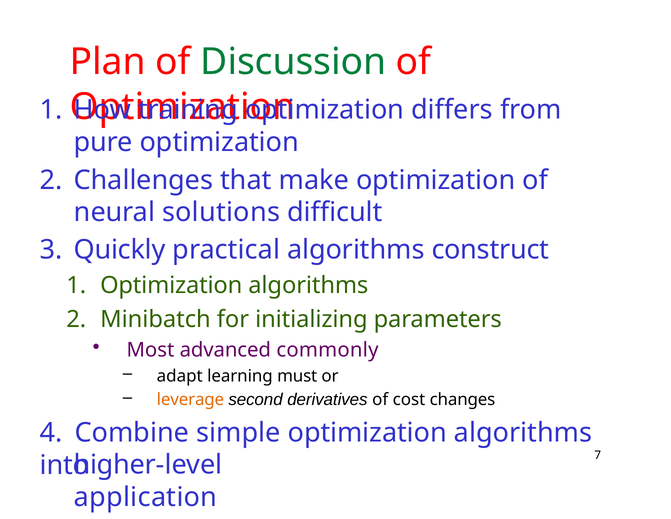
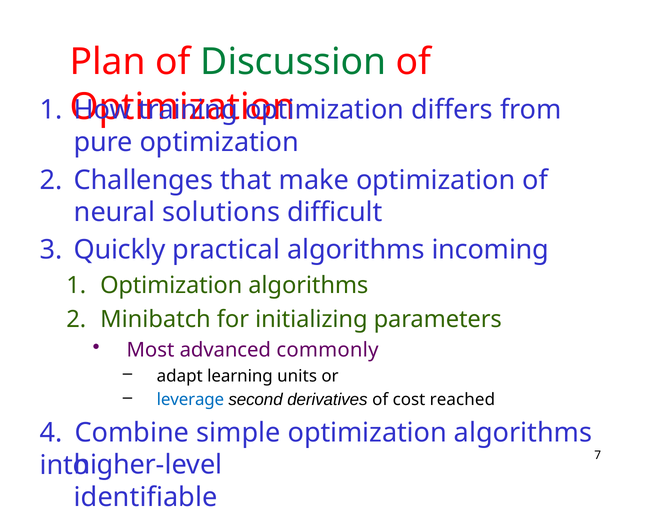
construct: construct -> incoming (490, 249)
must: must -> units (297, 376)
leverage colour: orange -> blue (190, 399)
changes: changes -> reached (462, 399)
application: application -> identifiable (146, 497)
